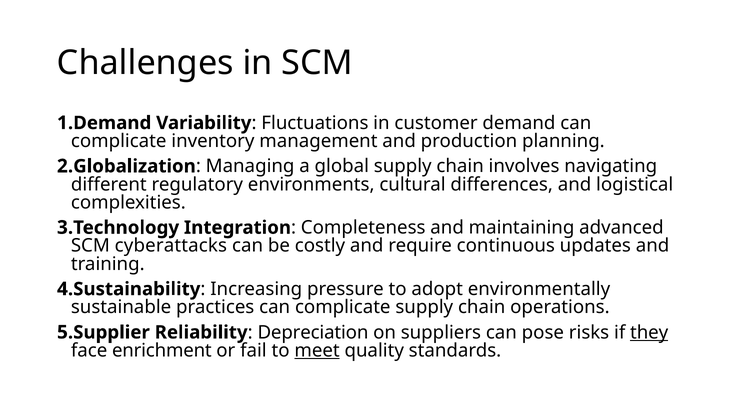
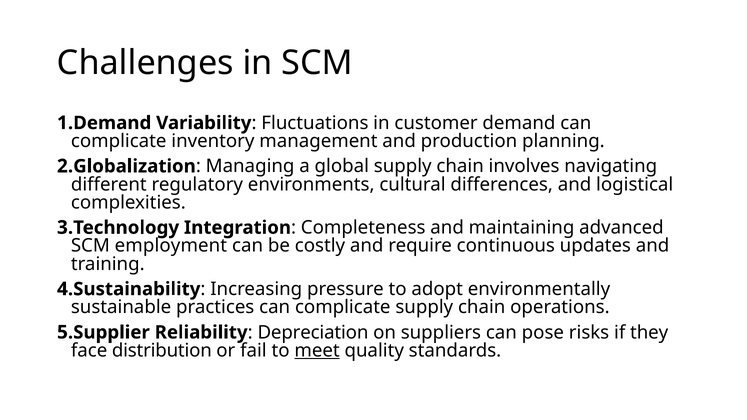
cyberattacks: cyberattacks -> employment (171, 246)
they underline: present -> none (649, 332)
enrichment: enrichment -> distribution (162, 351)
